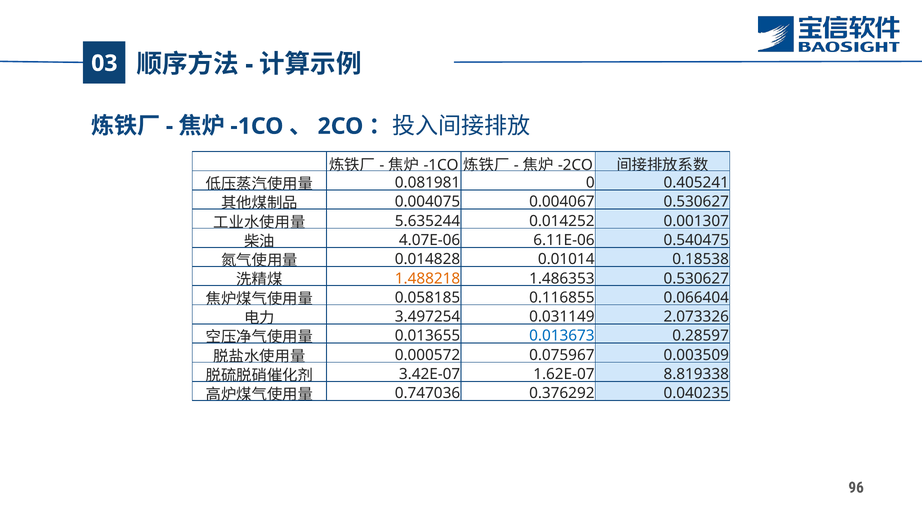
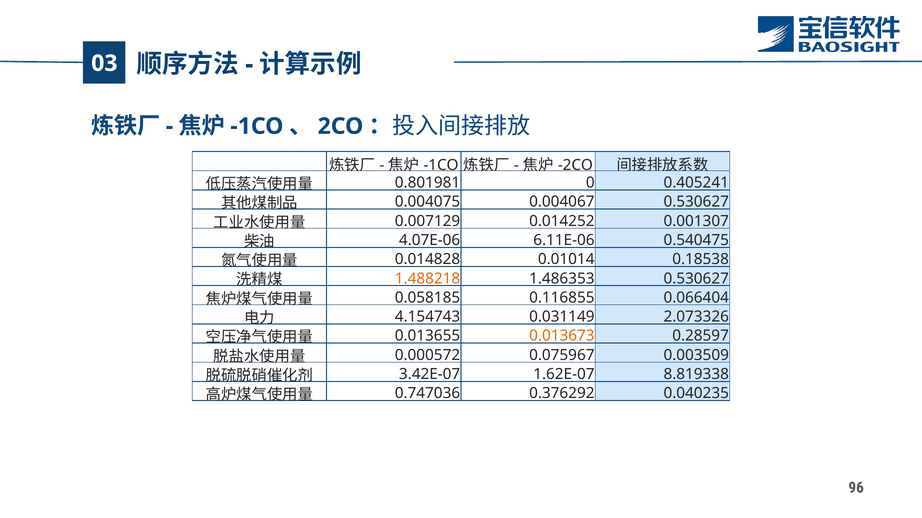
0.081981: 0.081981 -> 0.801981 (428, 183)
5.635244: 5.635244 -> 0.007129 (428, 221)
3.497254: 3.497254 -> 4.154743 (428, 317)
0.013673 colour: blue -> orange (562, 336)
